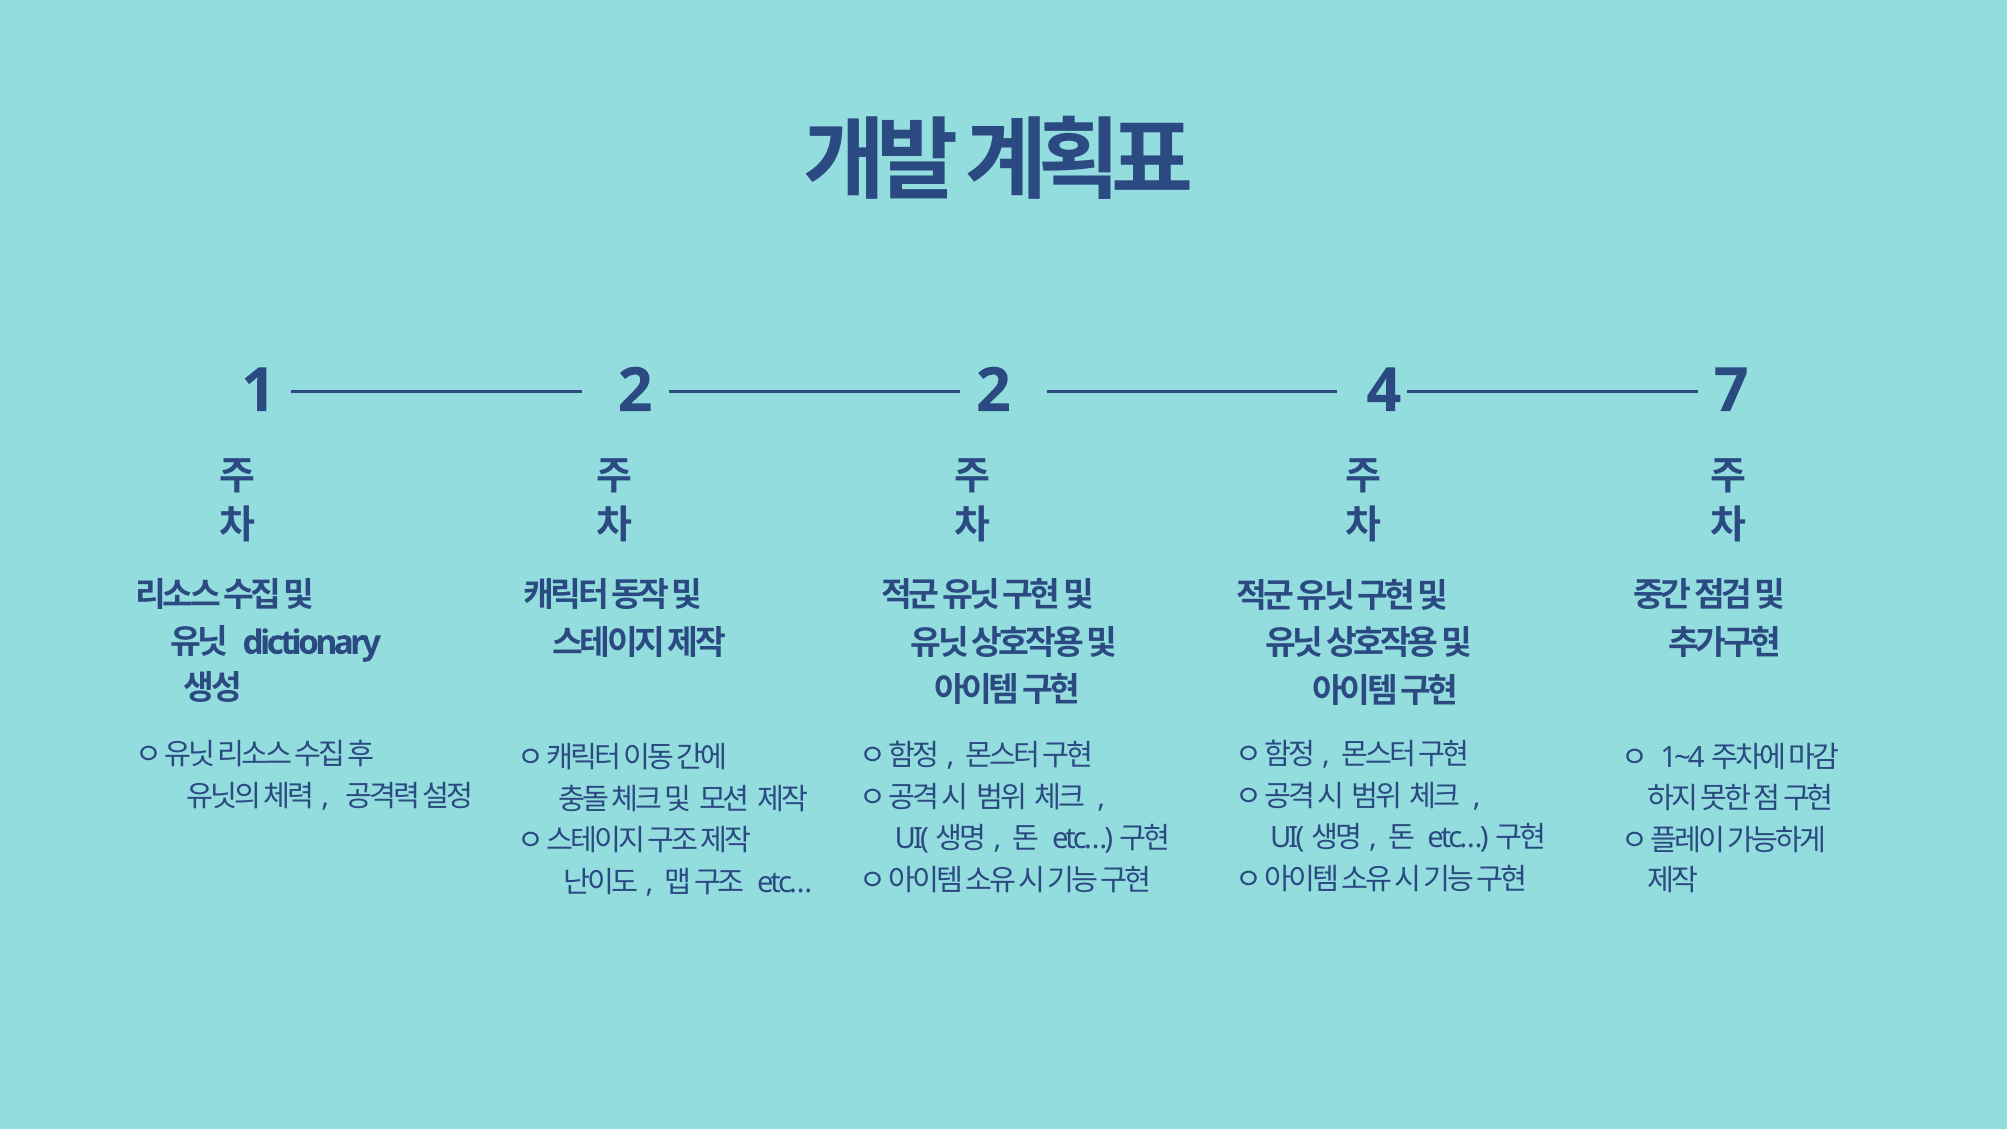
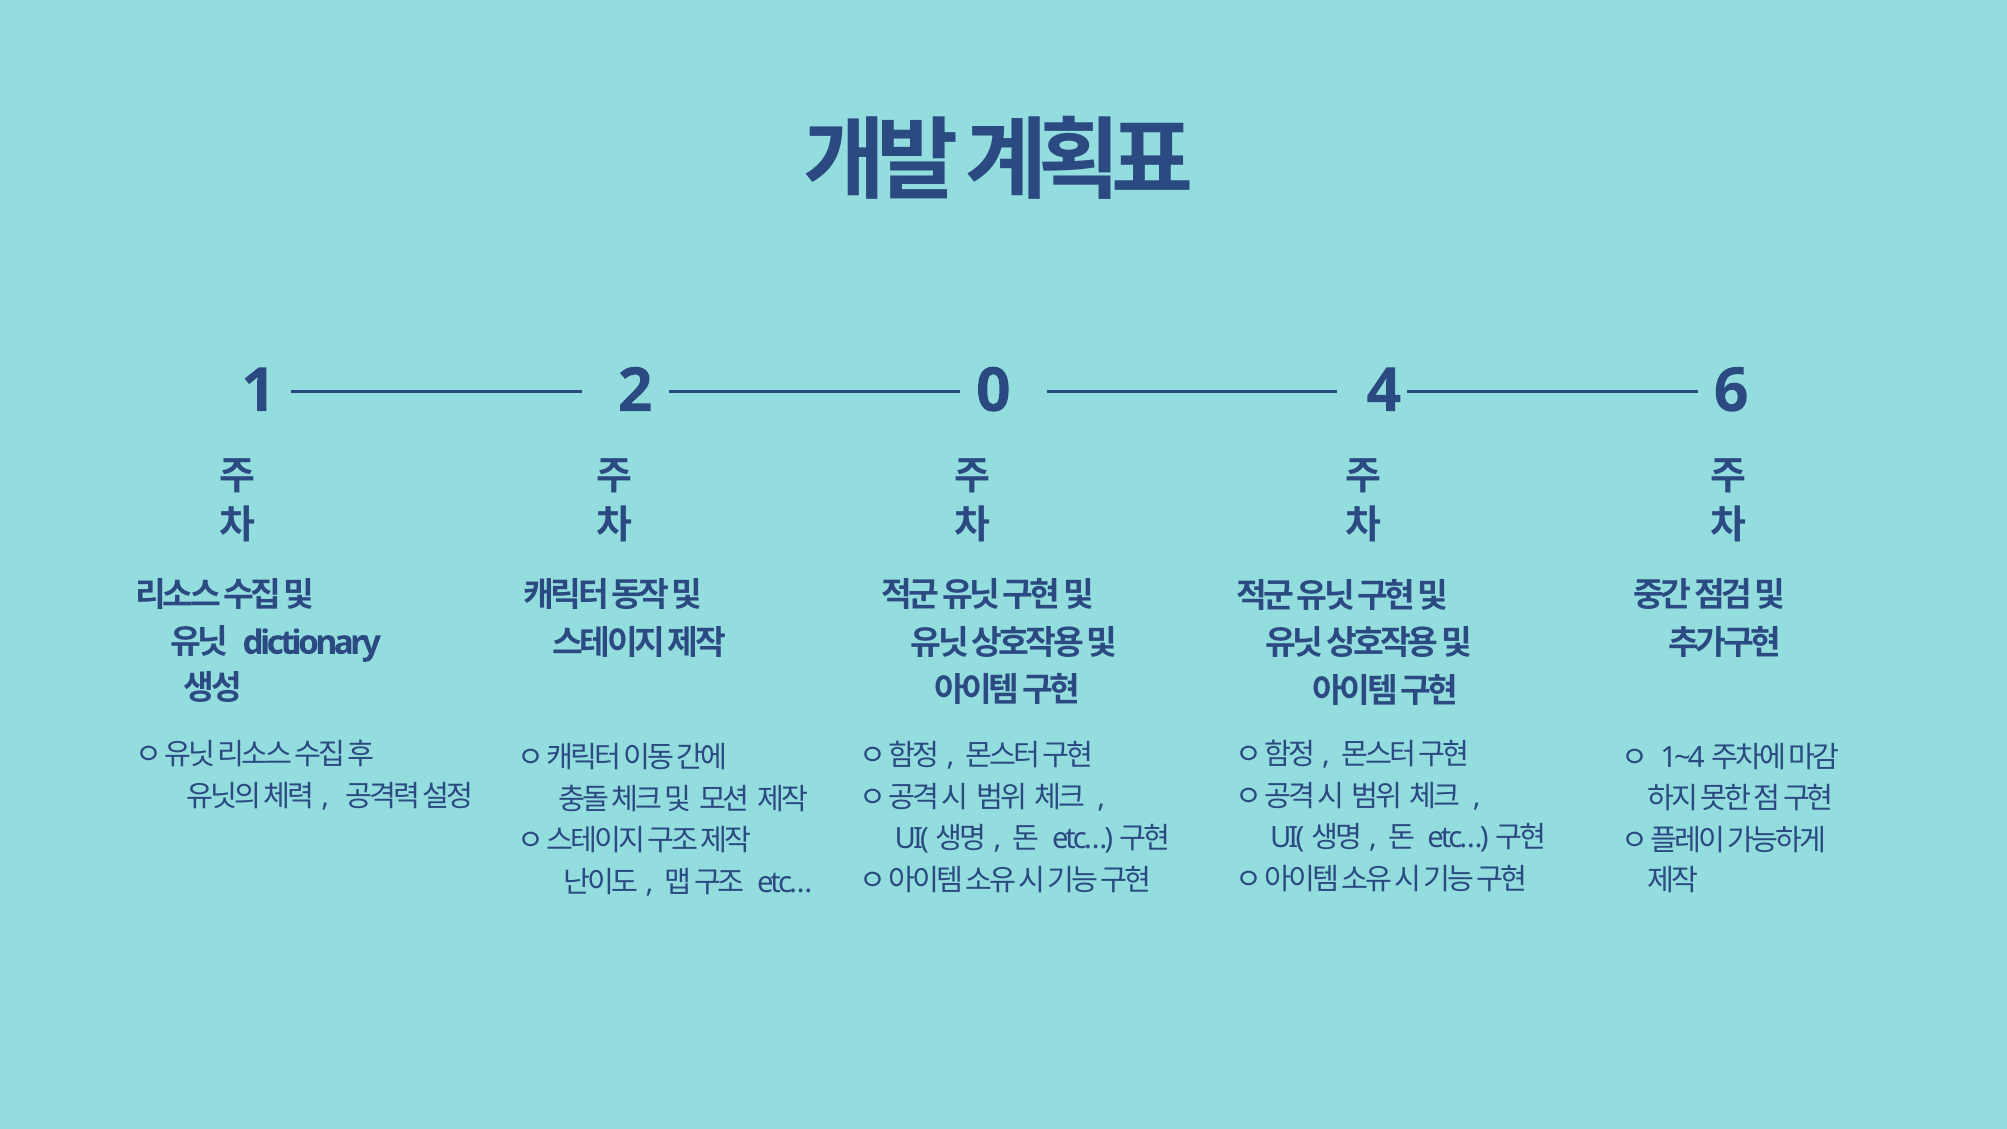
2 2: 2 -> 0 (993, 391)
7: 7 -> 6 (1731, 391)
